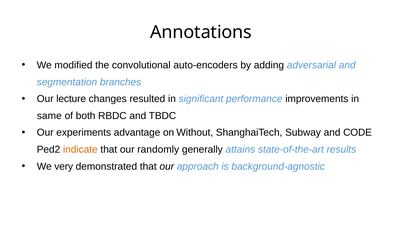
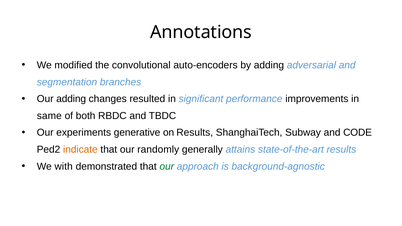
Our lecture: lecture -> adding (71, 99)
advantage: advantage -> generative (137, 133)
on Without: Without -> Results (195, 133)
very: very -> with (64, 167)
our colour: black -> green (167, 167)
